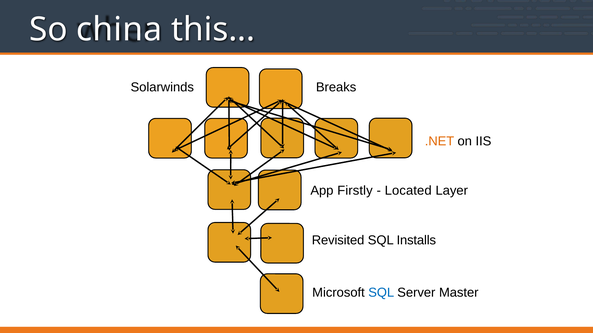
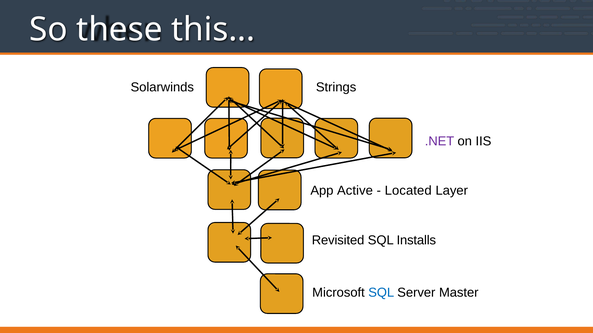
china: china -> these (119, 30)
Breaks: Breaks -> Strings (336, 87)
.NET colour: orange -> purple (439, 141)
Firstly: Firstly -> Active (355, 191)
